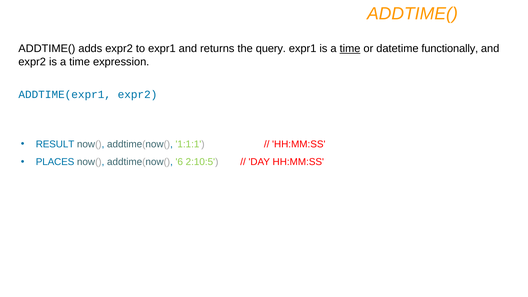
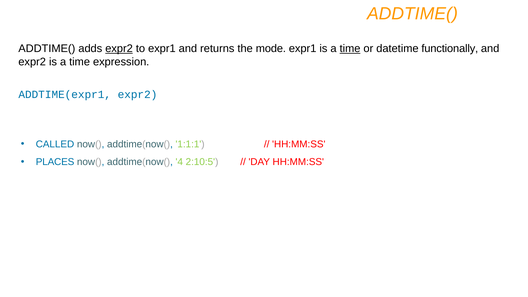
expr2 underline: none -> present (119, 49)
query: query -> mode (271, 49)
RESULT: RESULT -> CALLED (55, 144)
6: 6 -> 4 (179, 162)
